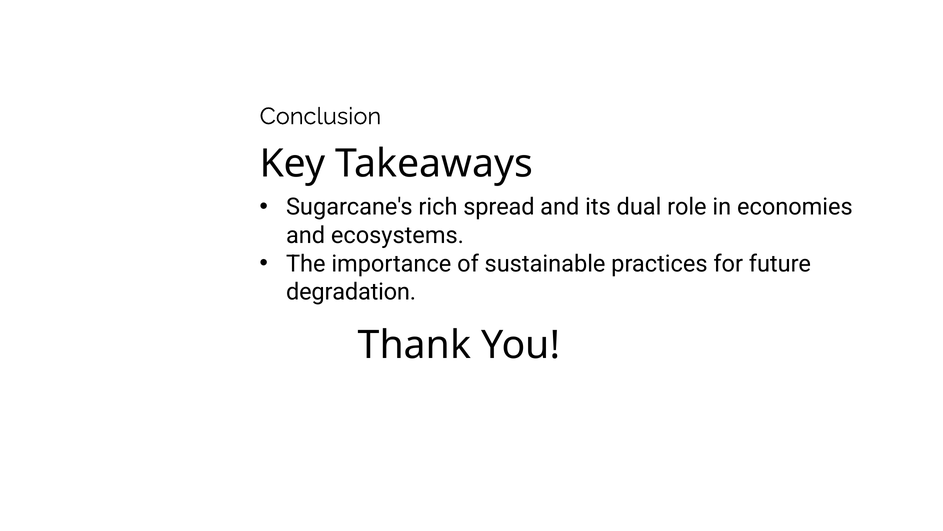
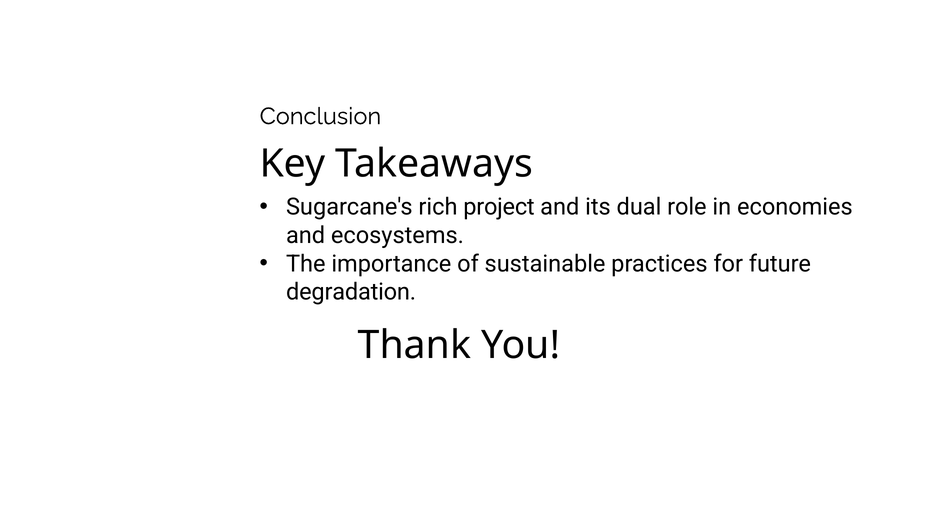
spread: spread -> project (499, 207)
